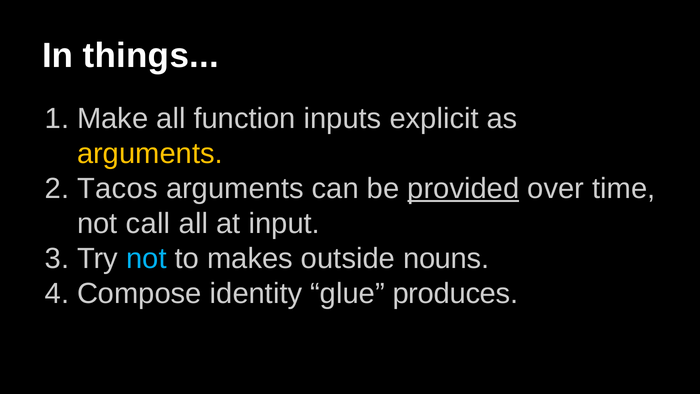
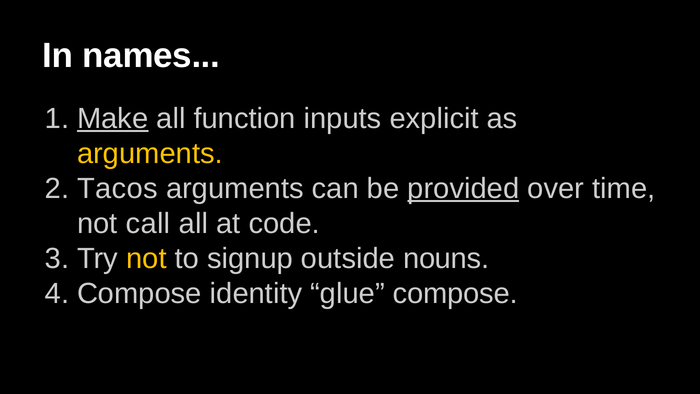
things: things -> names (151, 56)
Make underline: none -> present (113, 118)
input: input -> code (284, 223)
not colour: light blue -> yellow (146, 258)
makes: makes -> signup (250, 258)
glue produces: produces -> compose (455, 293)
